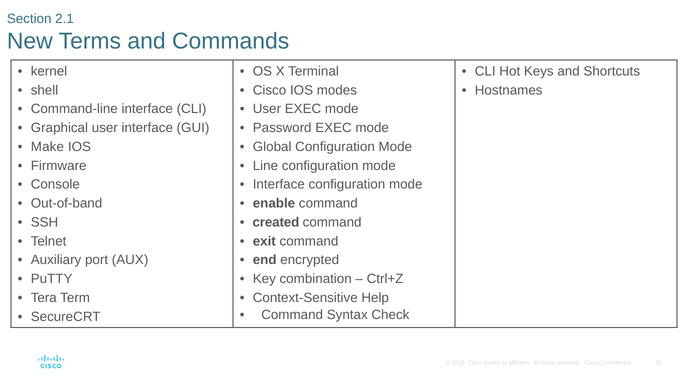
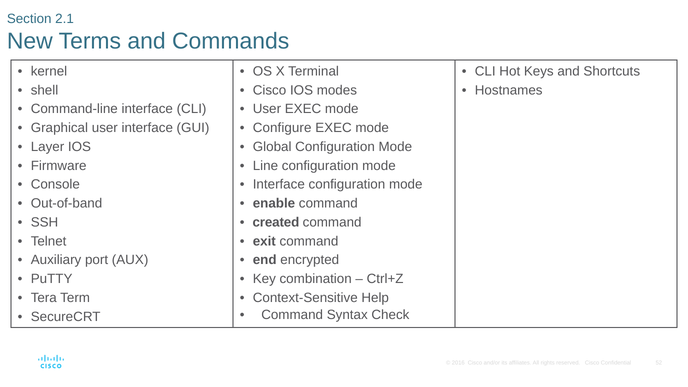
Password: Password -> Configure (282, 128)
Make: Make -> Layer (47, 147)
